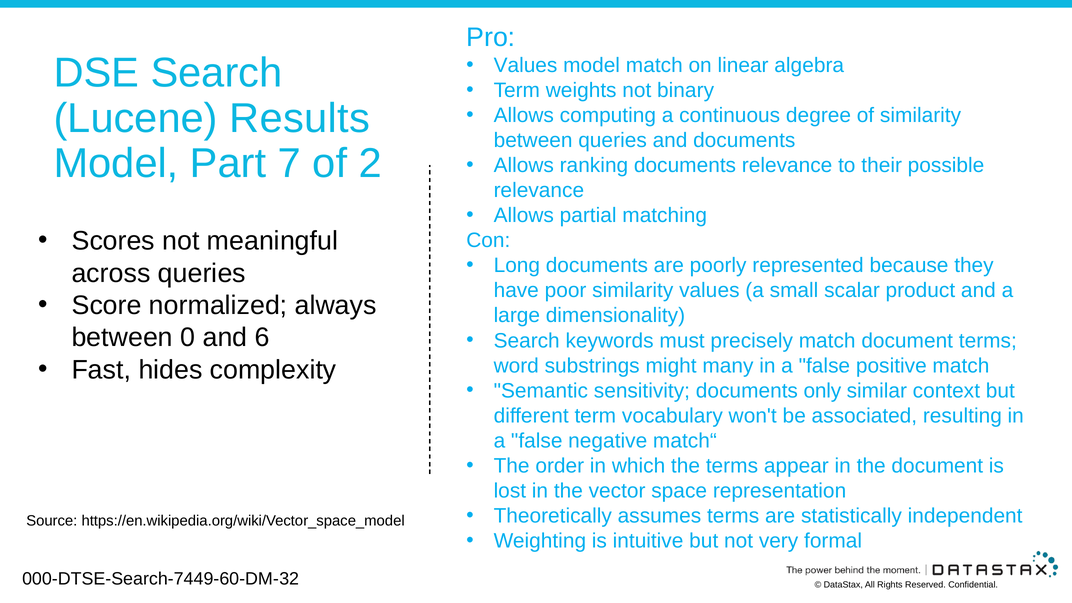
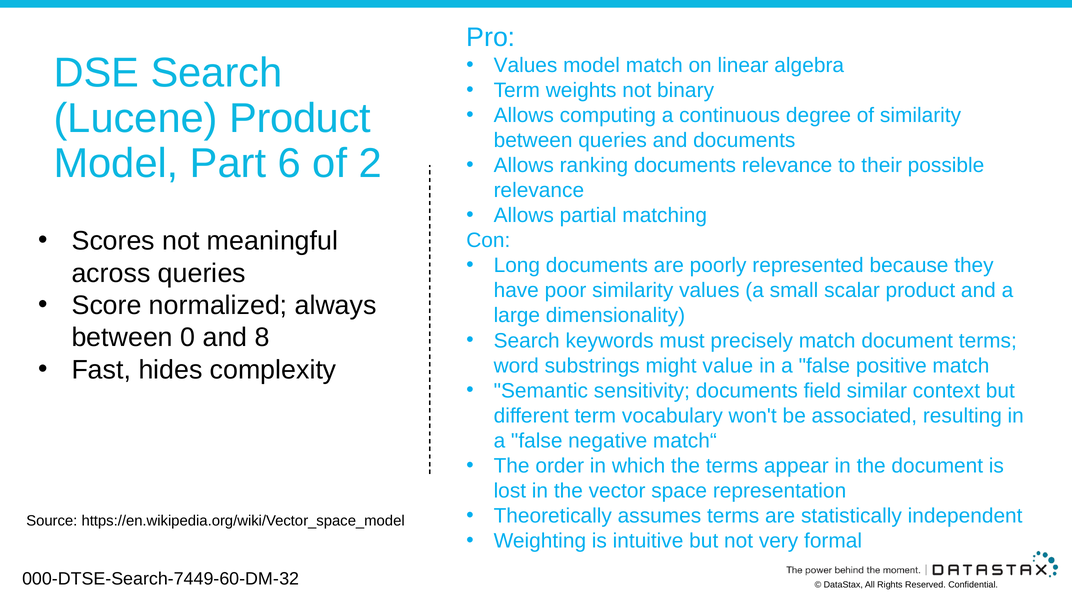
Lucene Results: Results -> Product (300, 118)
7: 7 -> 6 (289, 163)
6: 6 -> 8 (262, 338)
many: many -> value (728, 366)
only: only -> field (822, 391)
